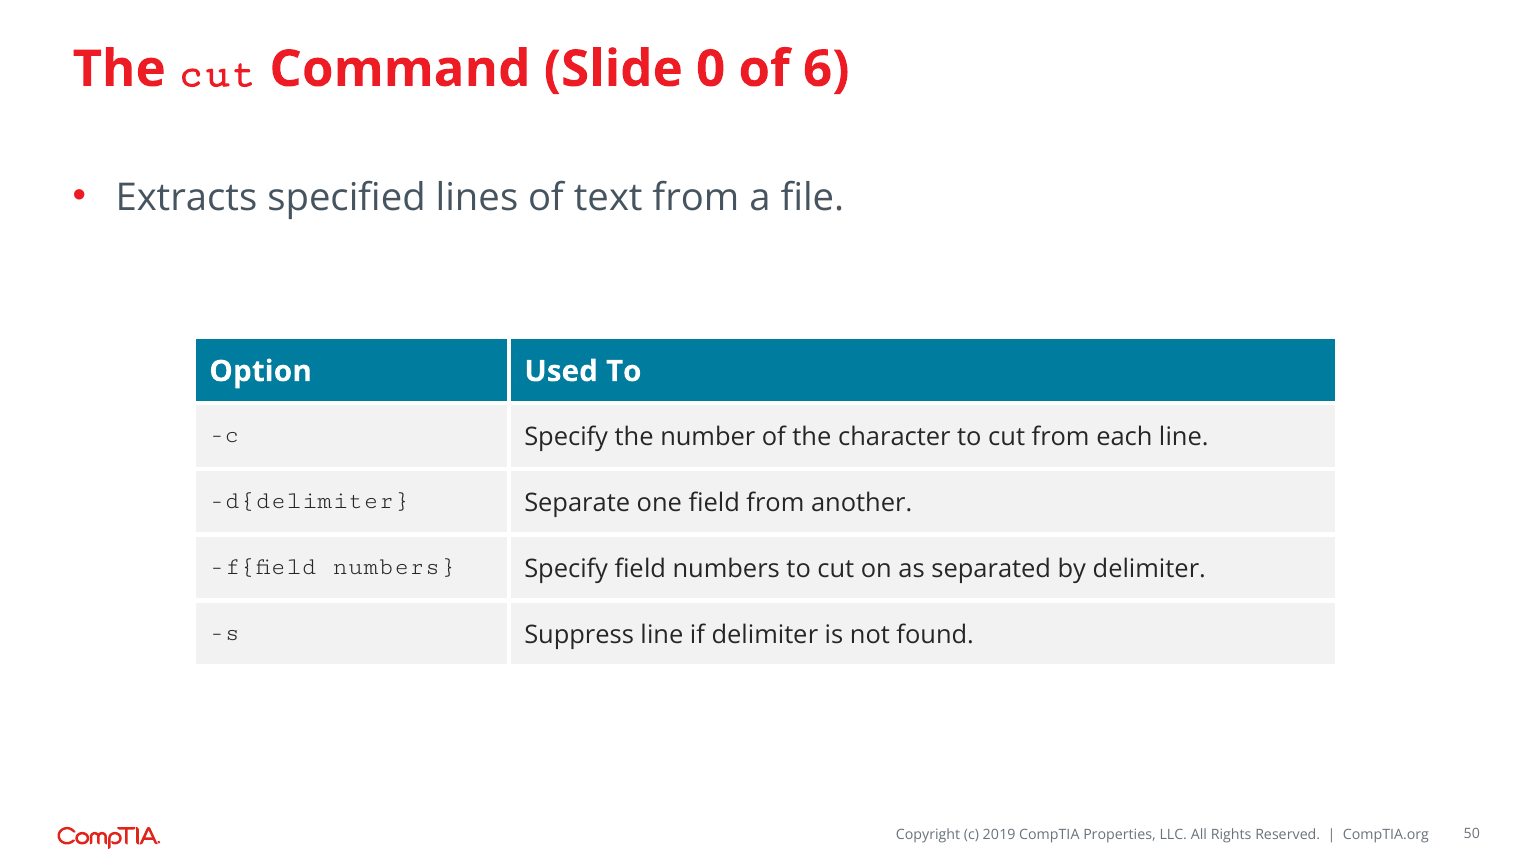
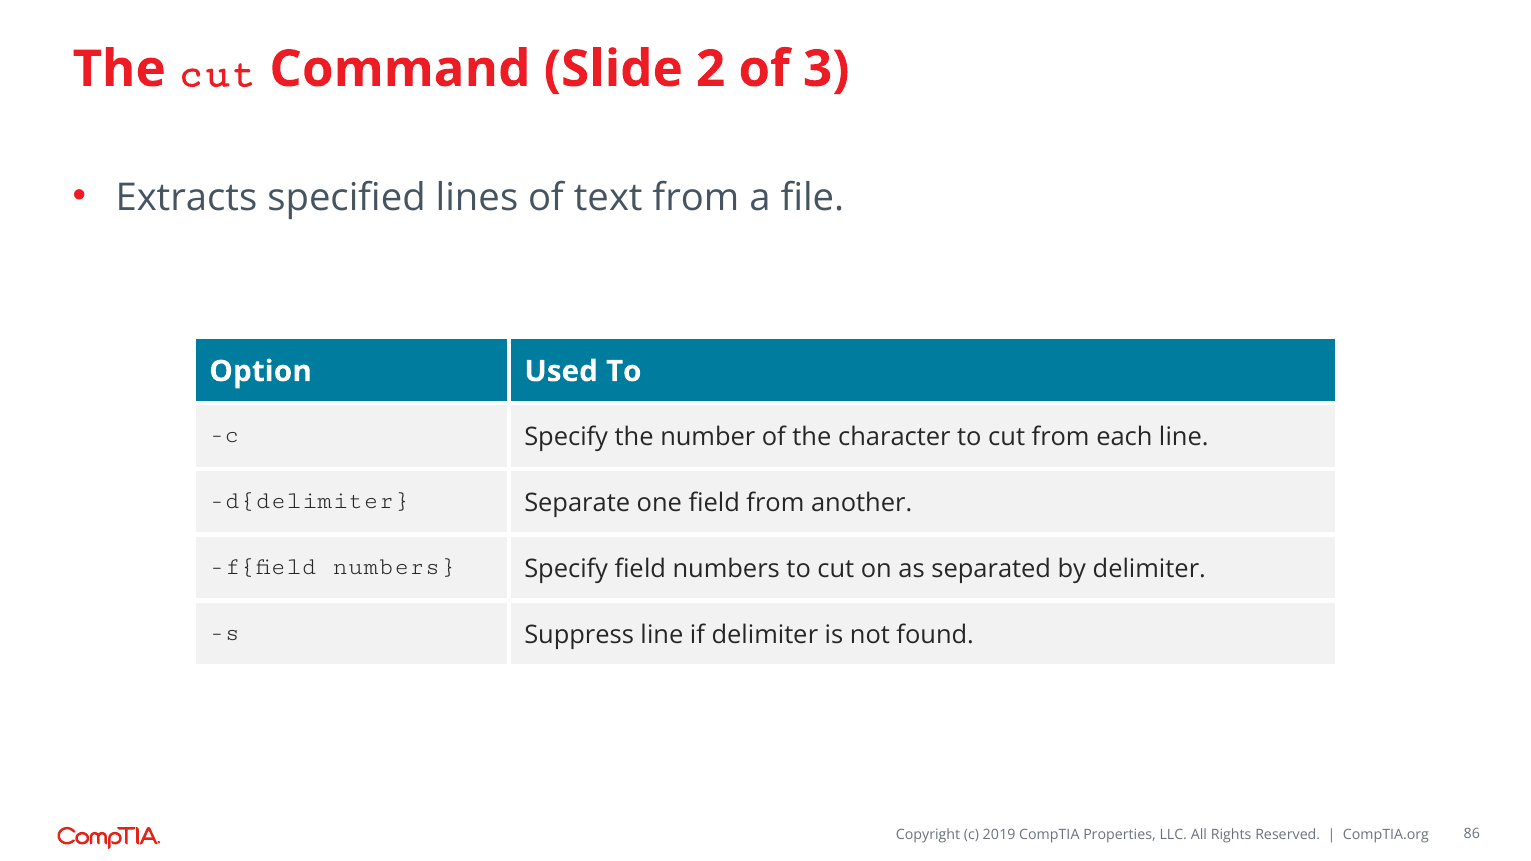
0: 0 -> 2 (711, 69)
6: 6 -> 3 (826, 69)
50: 50 -> 86 (1472, 834)
